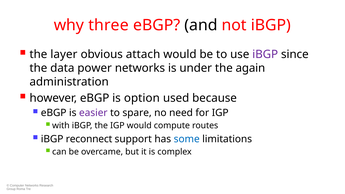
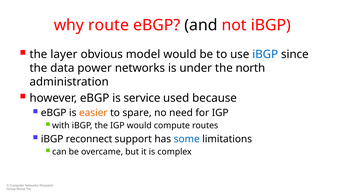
three: three -> route (109, 25)
attach: attach -> model (143, 54)
iBGP colour: purple -> blue (265, 54)
again: again -> north (250, 68)
option: option -> service (142, 98)
easier colour: purple -> orange (93, 113)
